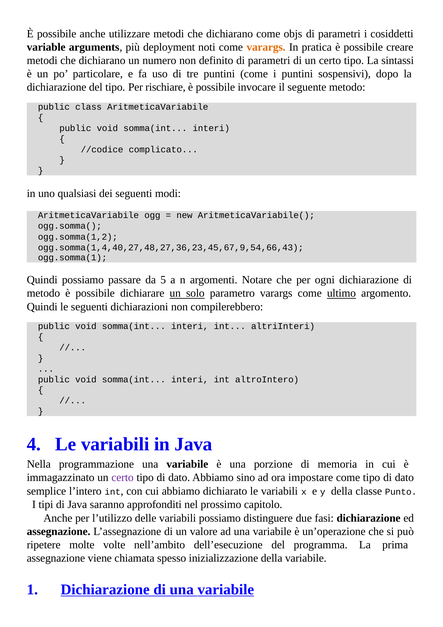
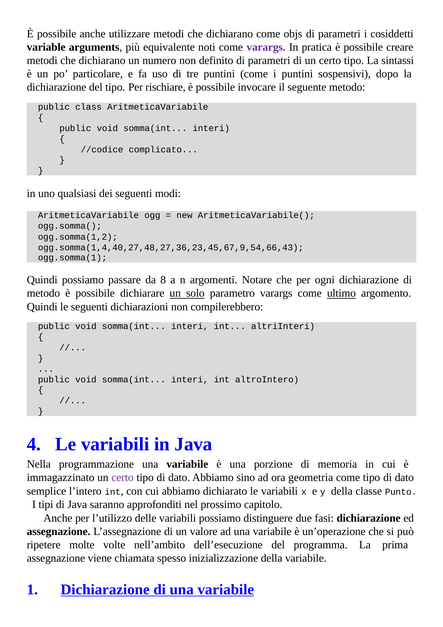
deployment: deployment -> equivalente (169, 47)
varargs colour: orange -> purple (266, 47)
5: 5 -> 8 (163, 280)
impostare: impostare -> geometria (311, 478)
